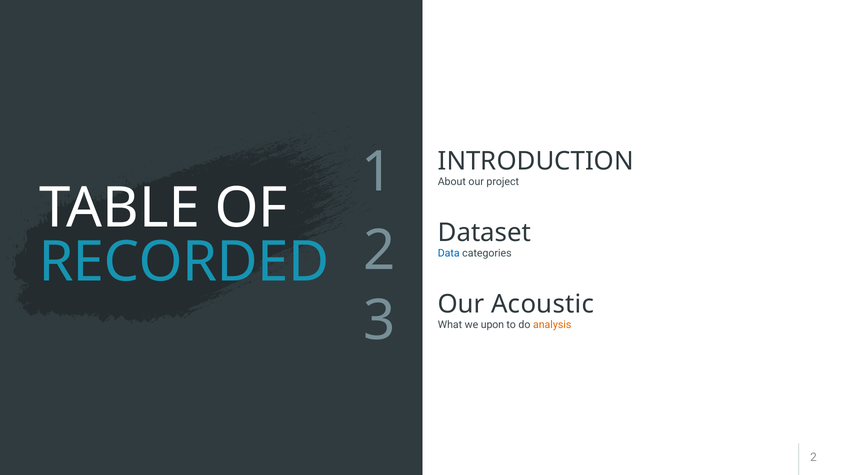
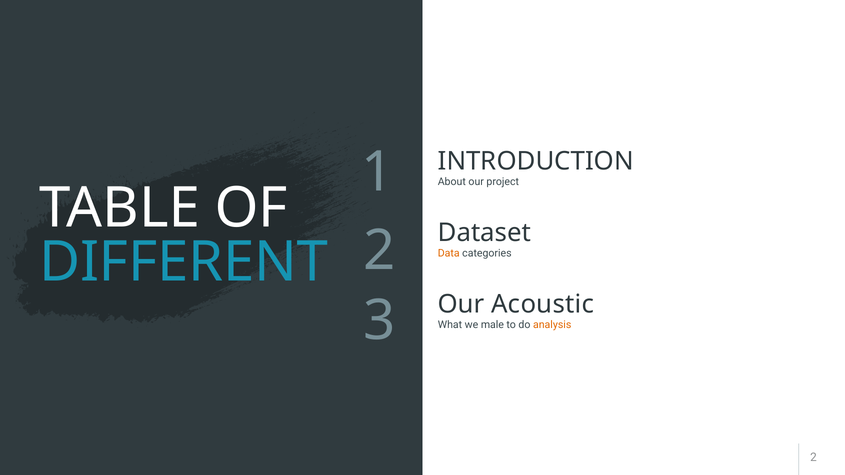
RECORDED: RECORDED -> DIFFERENT (184, 262)
Data colour: blue -> orange (449, 253)
upon: upon -> male (492, 325)
